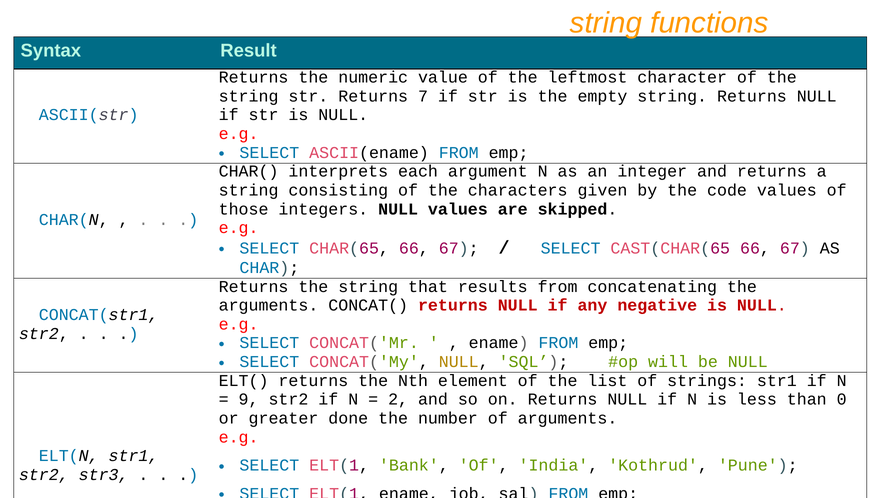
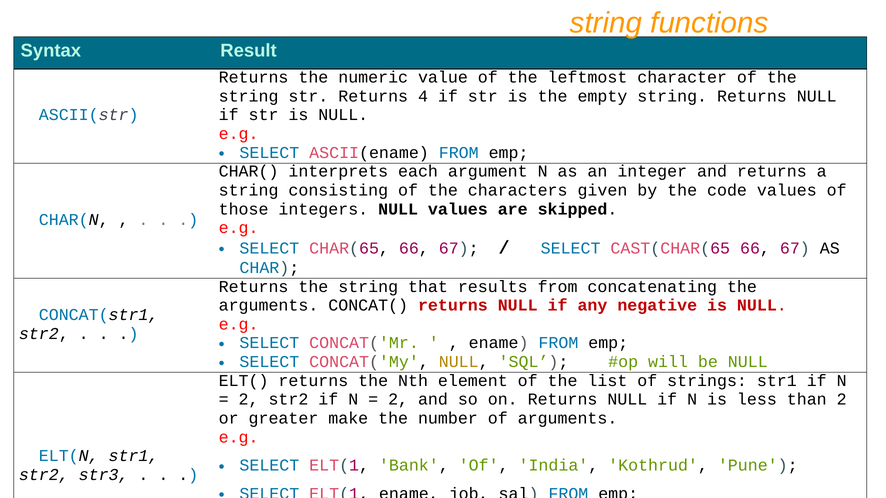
7: 7 -> 4 (423, 96)
9: 9 -> 2 (249, 400)
than 0: 0 -> 2 (842, 400)
done: done -> make (348, 419)
